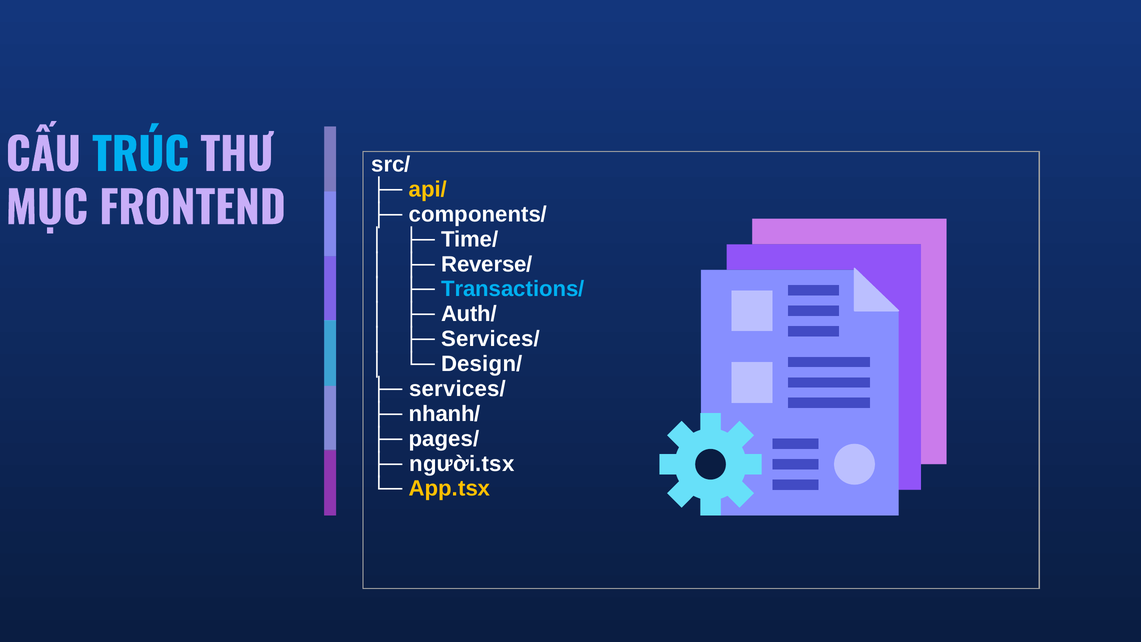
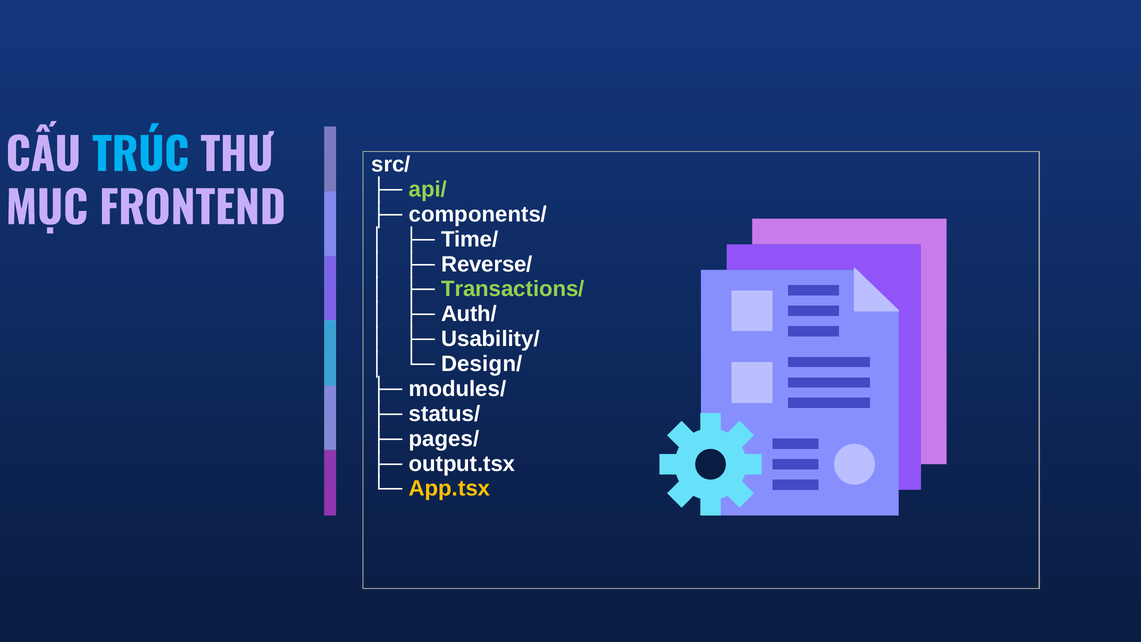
api/ colour: yellow -> light green (428, 189)
Transactions/ colour: light blue -> light green (513, 289)
Services/: Services/ -> Usability/ (491, 339)
services/: services/ -> modules/ (458, 389)
nhanh/: nhanh/ -> status/ (445, 414)
người.tsx: người.tsx -> output.tsx (462, 464)
